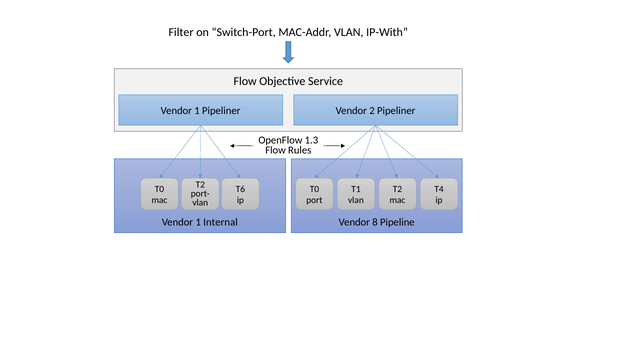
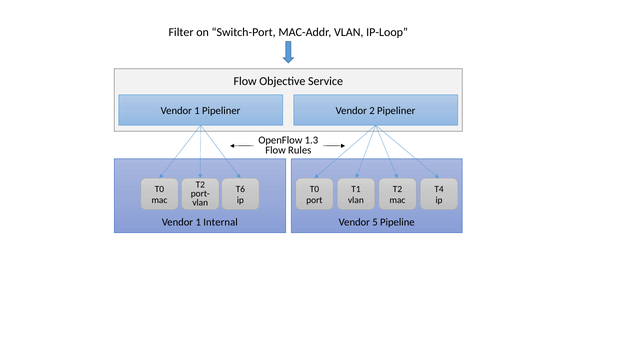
IP-With: IP-With -> IP-Loop (387, 32)
8: 8 -> 5 (375, 222)
